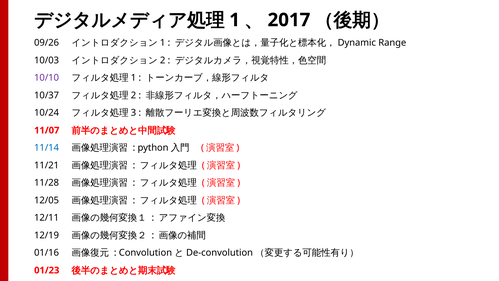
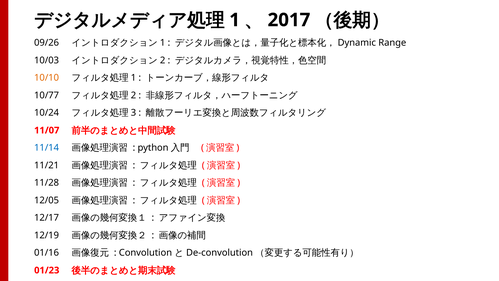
10/10 colour: purple -> orange (47, 78)
10/37: 10/37 -> 10/77 (47, 95)
12/11: 12/11 -> 12/17 (47, 218)
